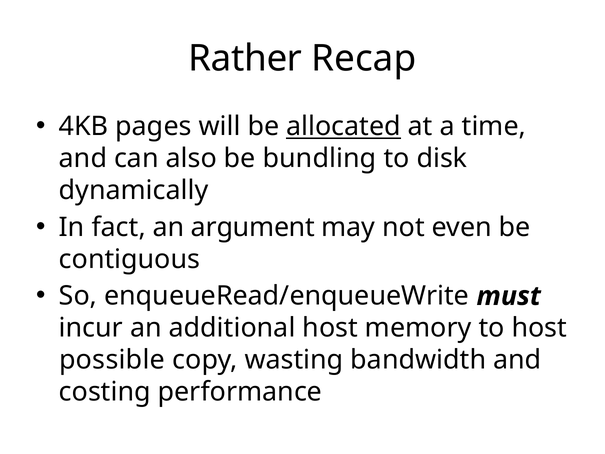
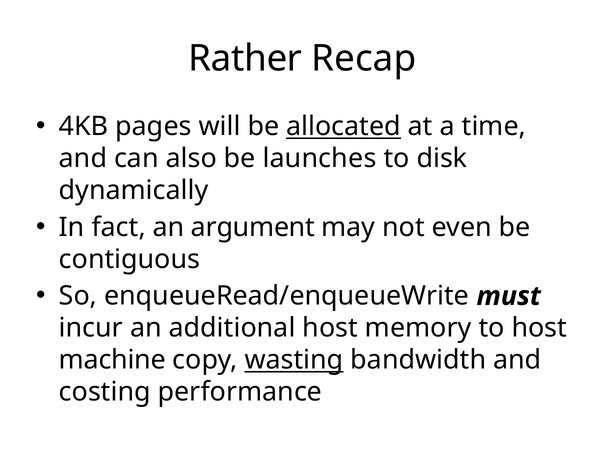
bundling: bundling -> launches (320, 158)
possible: possible -> machine (112, 360)
wasting underline: none -> present (294, 360)
